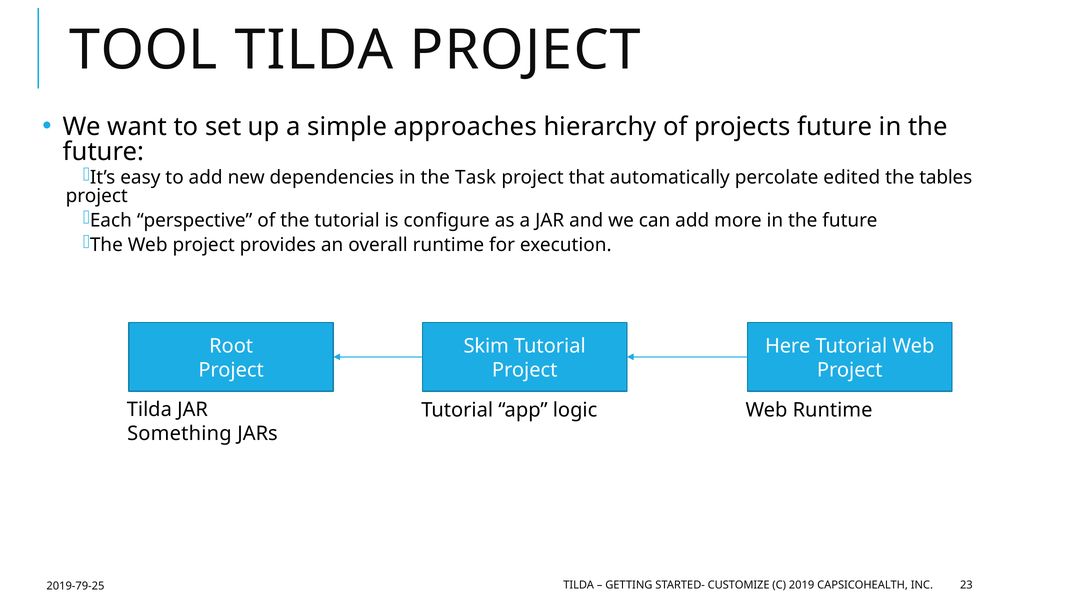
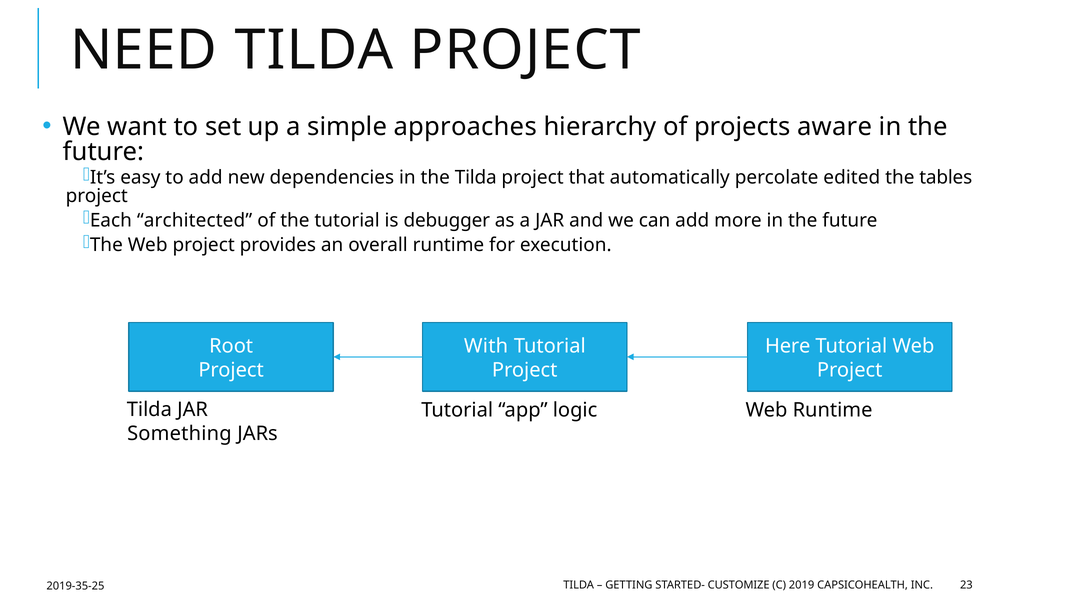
TOOL: TOOL -> NEED (143, 50)
projects future: future -> aware (835, 127)
the Task: Task -> Tilda (476, 177)
perspective: perspective -> architected (195, 220)
configure: configure -> debugger (447, 220)
Skim: Skim -> With (486, 346)
2019-79-25: 2019-79-25 -> 2019-35-25 (75, 585)
